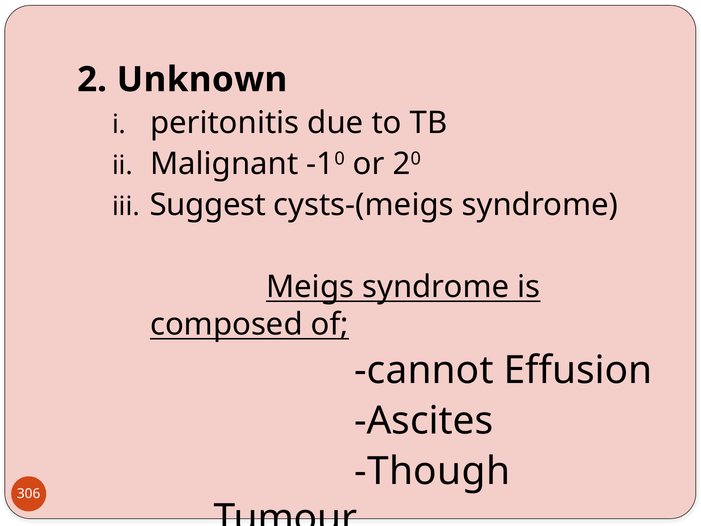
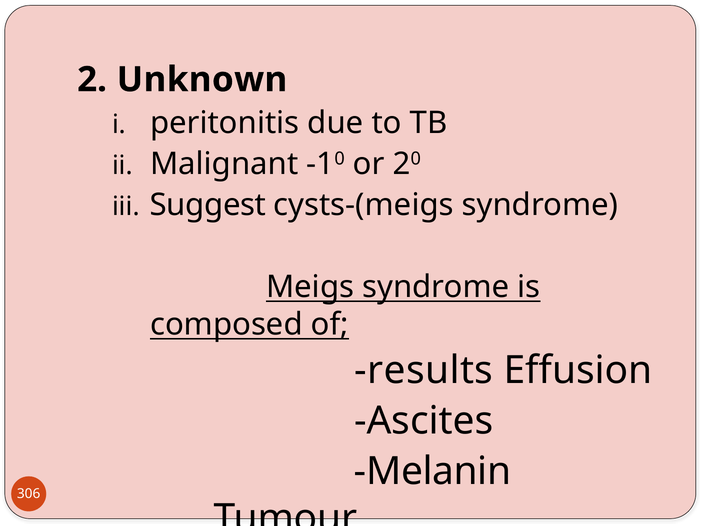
cannot: cannot -> results (424, 370)
Though: Though -> Melanin (433, 471)
